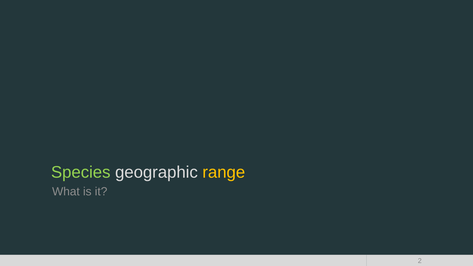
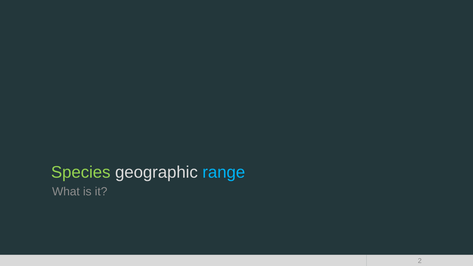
range colour: yellow -> light blue (224, 172)
